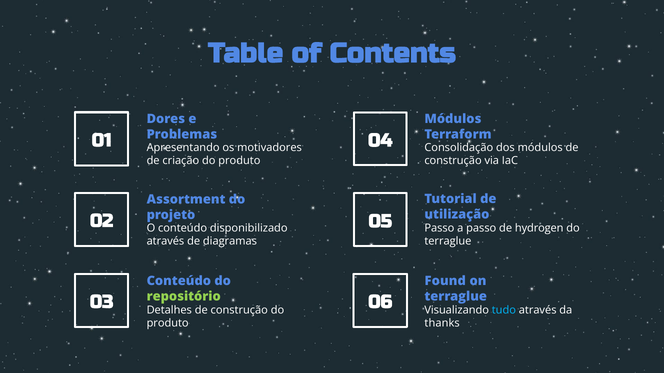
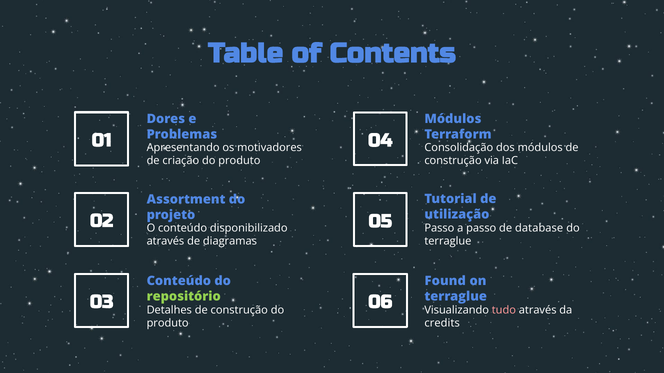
hydrogen: hydrogen -> database (539, 228)
tudo colour: light blue -> pink (504, 310)
thanks: thanks -> credits (442, 324)
